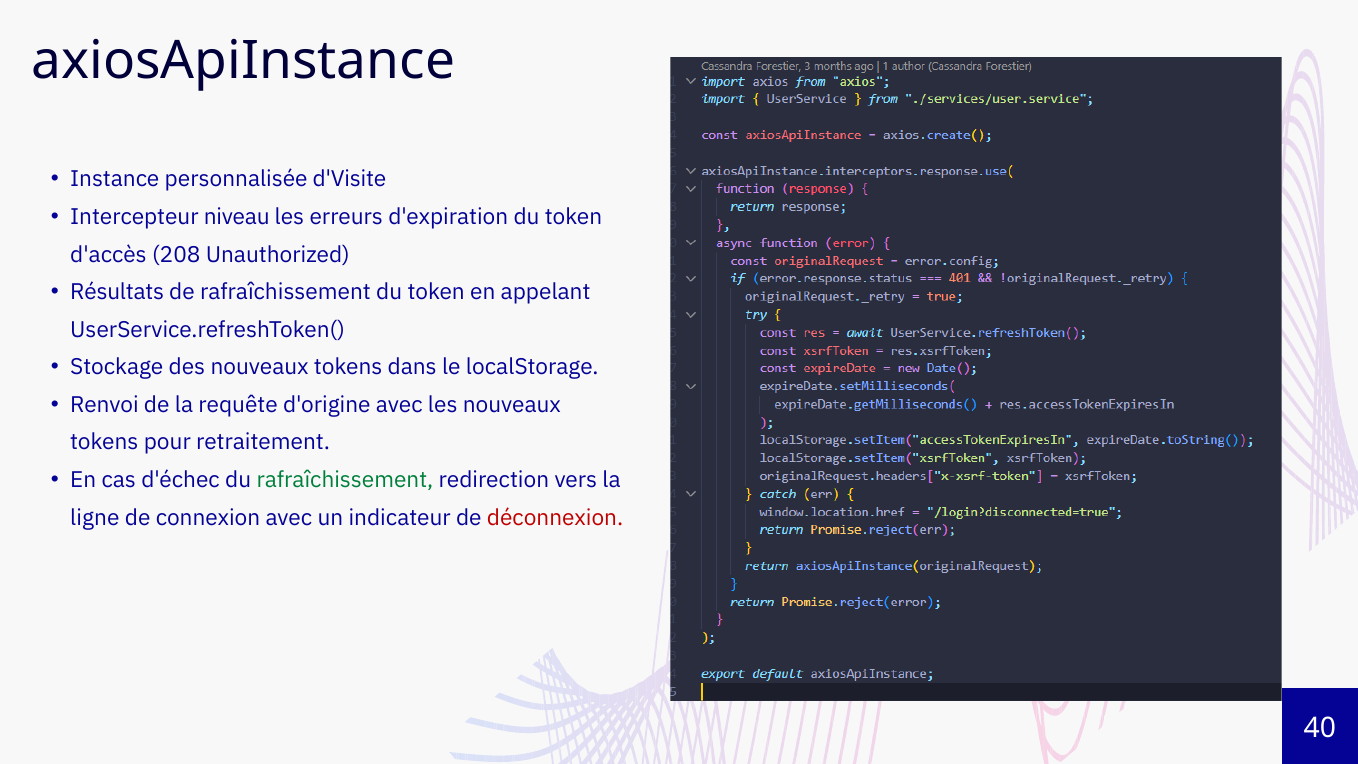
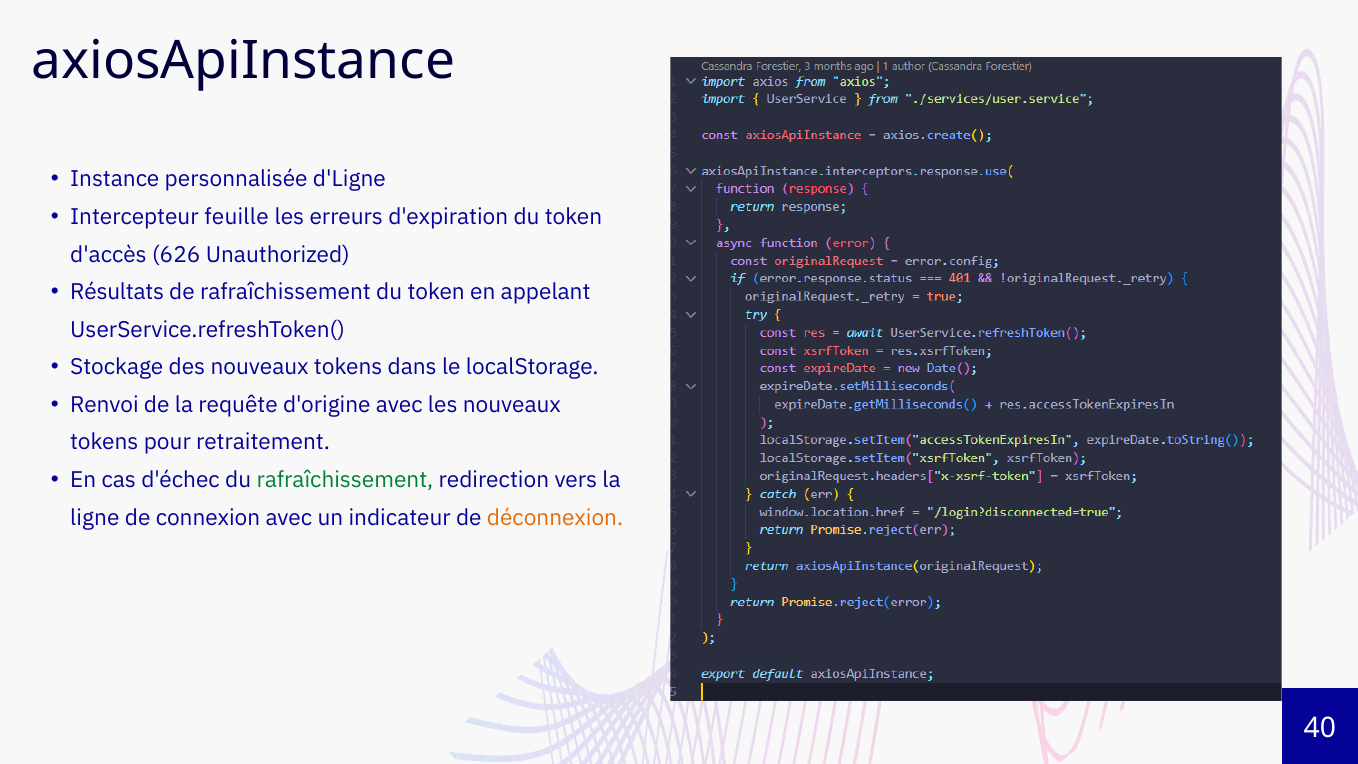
d'Visite: d'Visite -> d'Ligne (349, 179)
niveau: niveau -> feuille (236, 217)
208: 208 -> 626 (176, 255)
déconnexion colour: red -> orange (555, 517)
